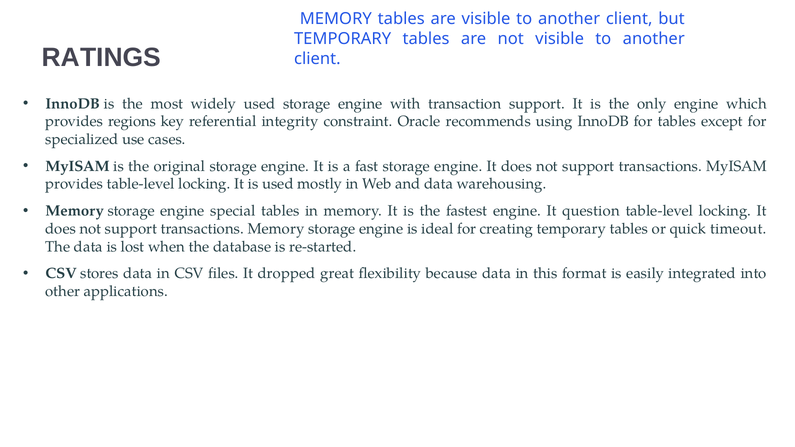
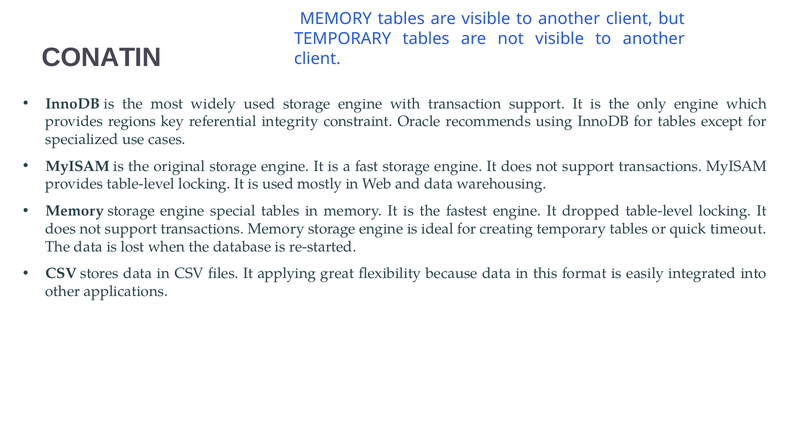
RATINGS: RATINGS -> CONATIN (102, 58)
question: question -> dropped (591, 211)
dropped: dropped -> applying (287, 274)
